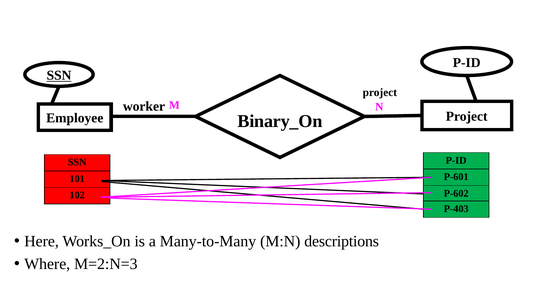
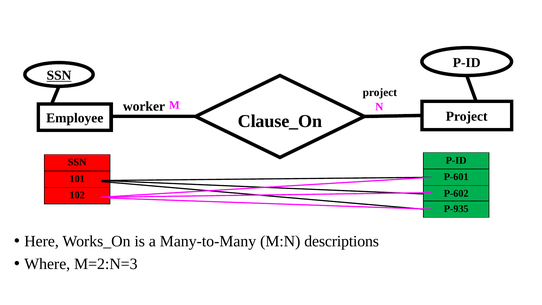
Binary_On: Binary_On -> Clause_On (280, 121)
P-403: P-403 -> P-935 (456, 209)
